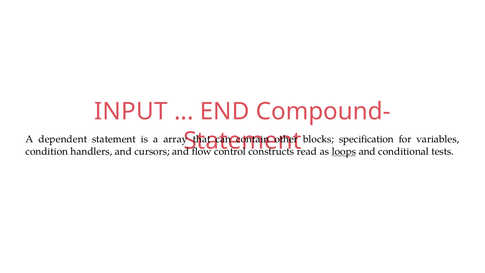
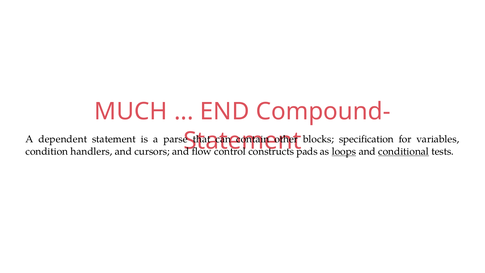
INPUT: INPUT -> MUCH (131, 111)
array: array -> parse (176, 139)
read: read -> pads (307, 151)
conditional underline: none -> present (404, 151)
